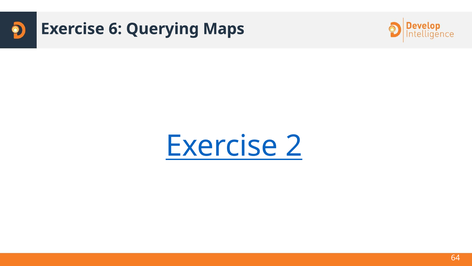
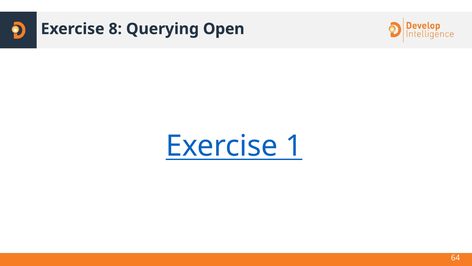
6: 6 -> 8 (115, 29)
Maps: Maps -> Open (224, 29)
2: 2 -> 1 (294, 146)
